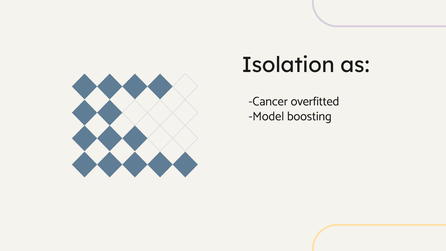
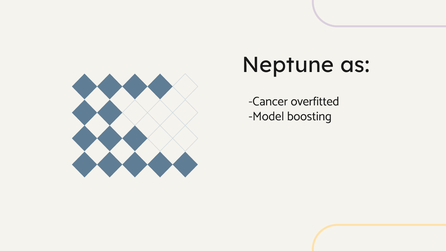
Isolation: Isolation -> Neptune (288, 65)
